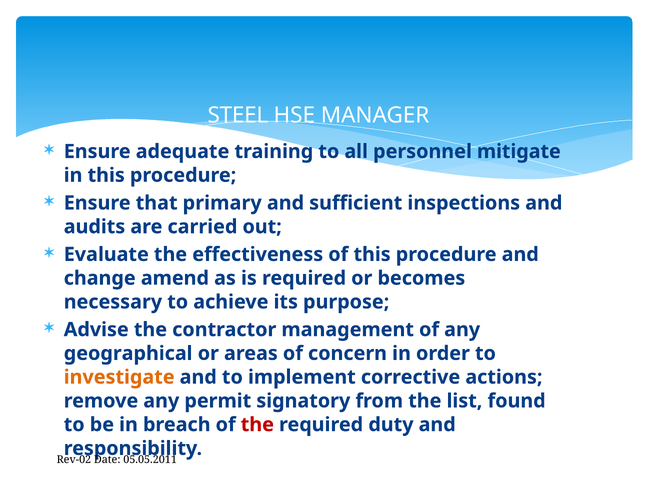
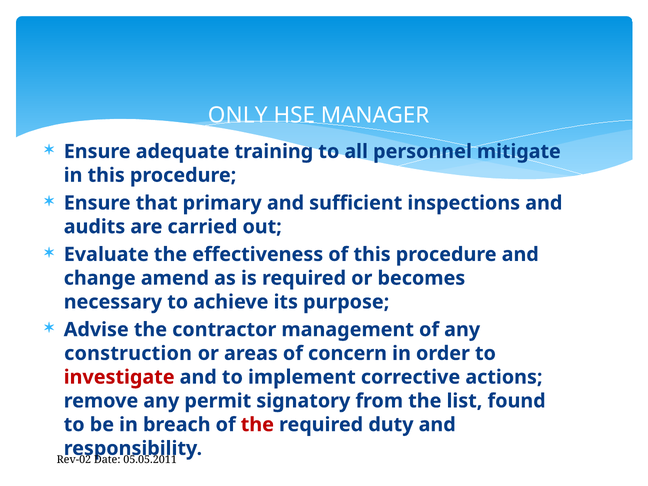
STEEL: STEEL -> ONLY (238, 115)
geographical: geographical -> construction (128, 353)
investigate colour: orange -> red (119, 377)
